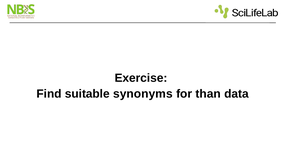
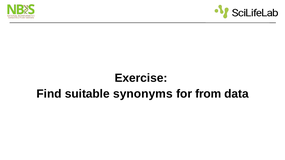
than: than -> from (208, 94)
